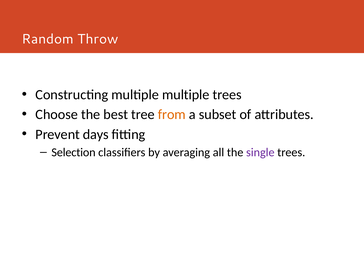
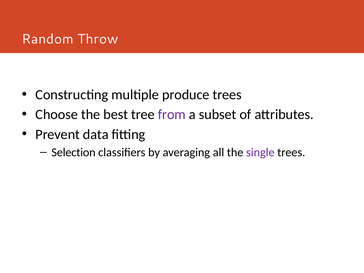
multiple multiple: multiple -> produce (186, 95)
from colour: orange -> purple (172, 115)
days: days -> data (96, 134)
